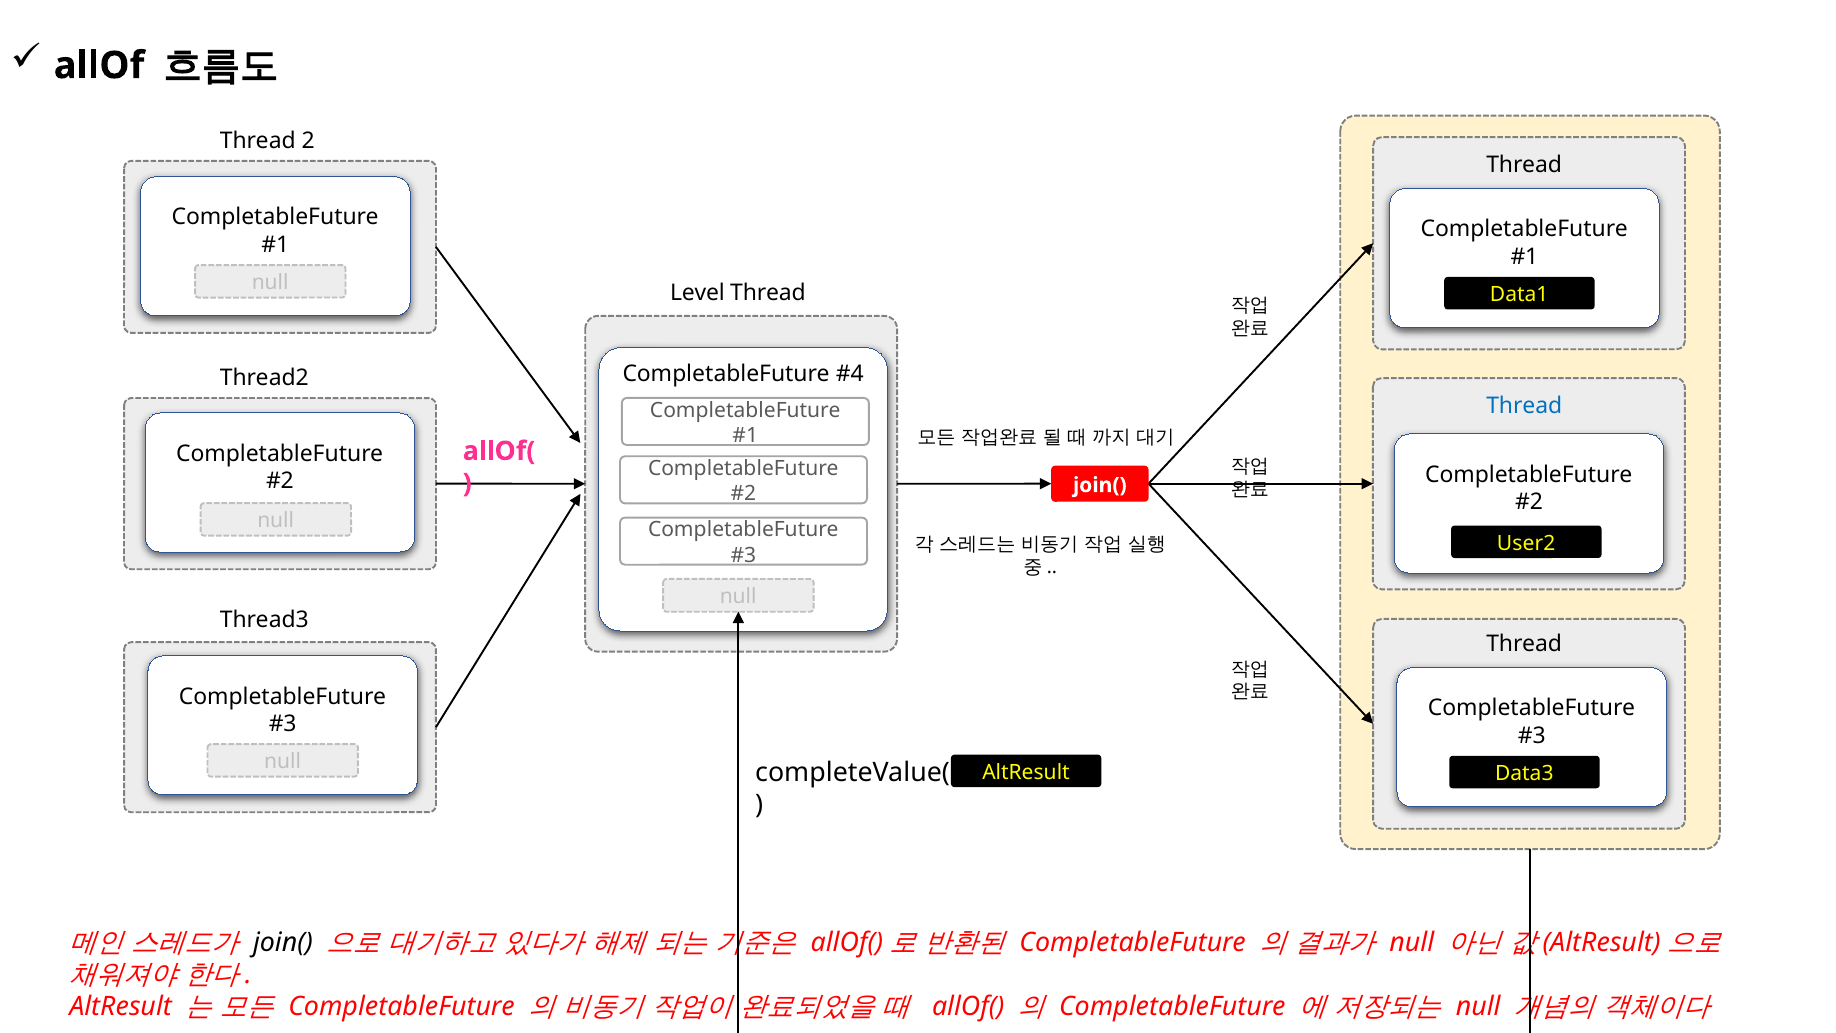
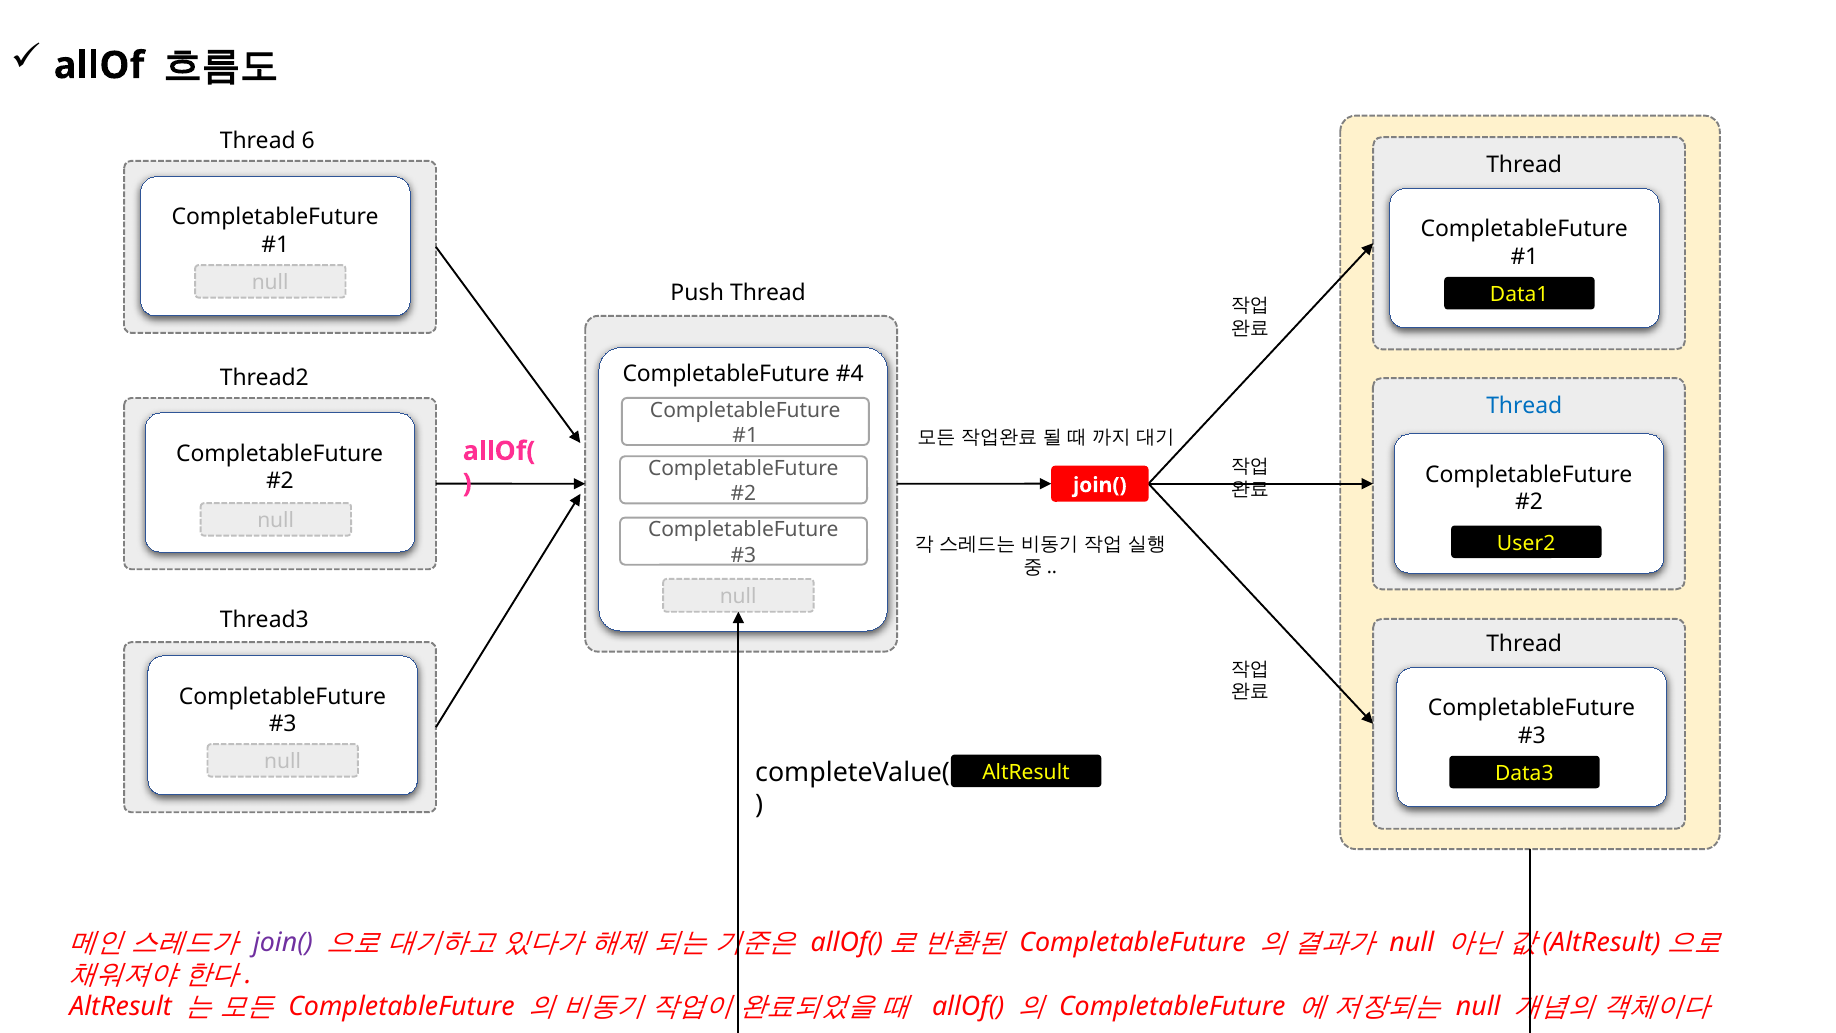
2: 2 -> 6 (308, 141)
Level: Level -> Push (697, 292)
join( colour: black -> purple (283, 942)
